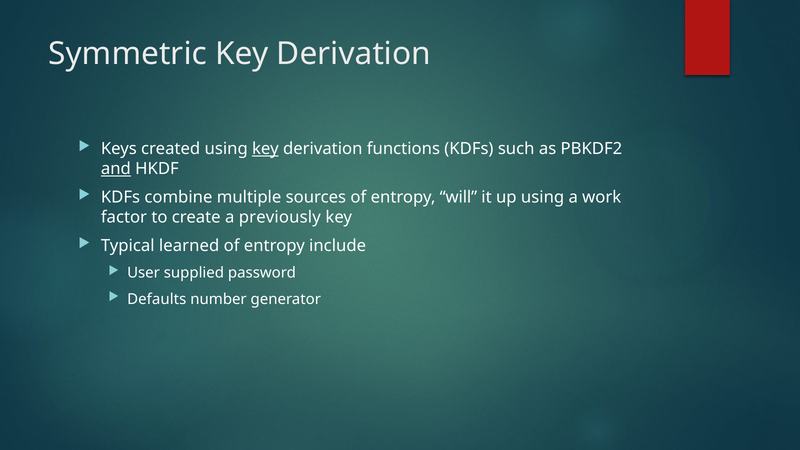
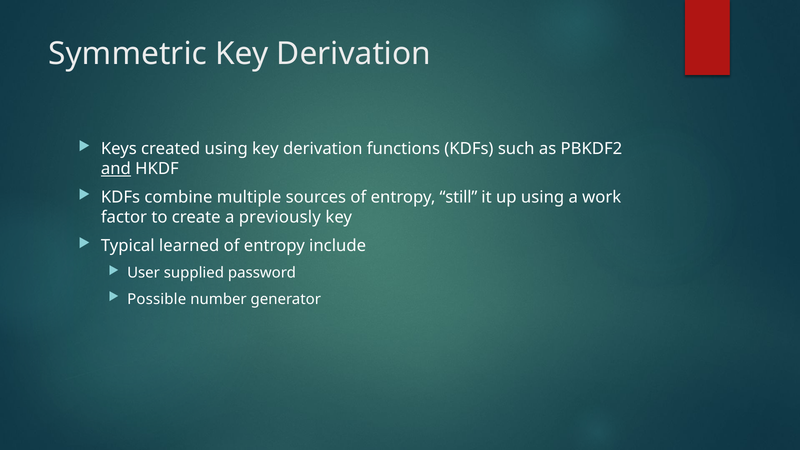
key underline: present -> none (265, 149)
will: will -> still (458, 197)
Defaults: Defaults -> Possible (157, 299)
